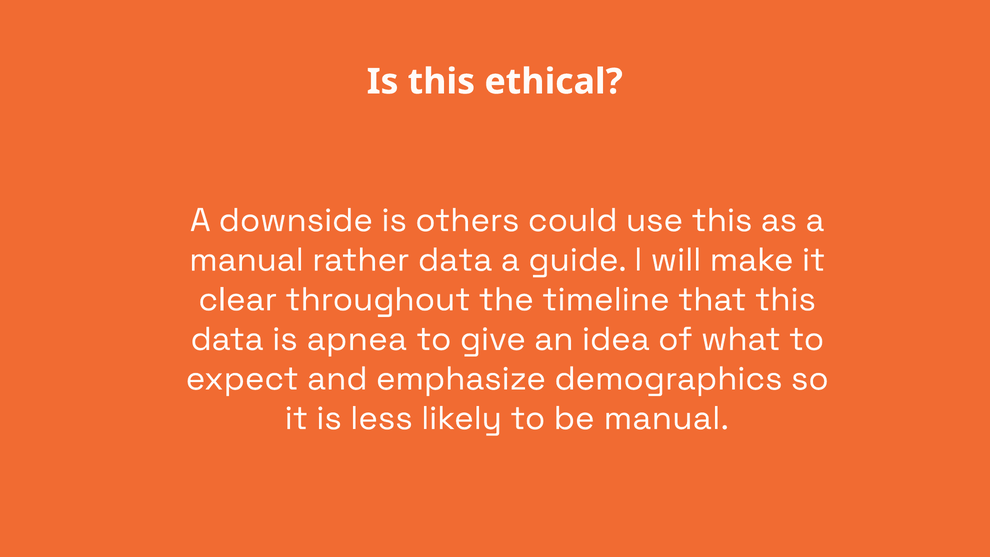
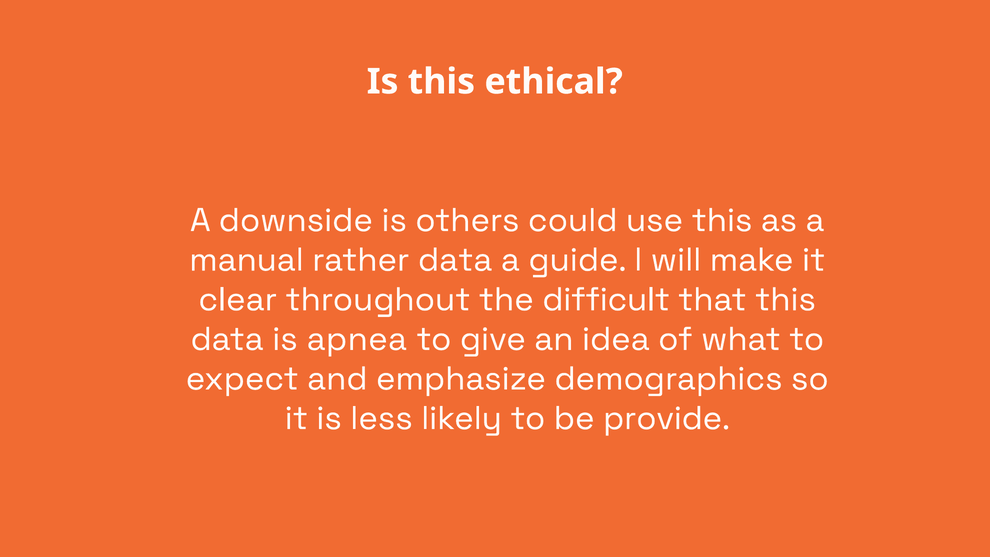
timeline: timeline -> difficult (606, 299)
be manual: manual -> provide (667, 418)
